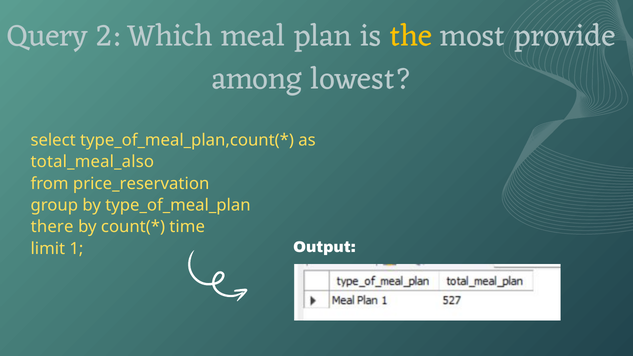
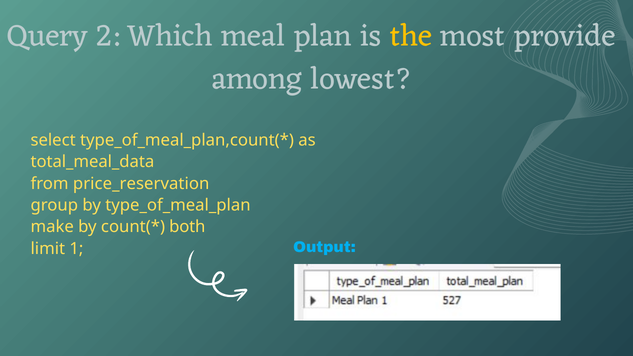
total_meal_also: total_meal_also -> total_meal_data (92, 162)
there: there -> make (52, 227)
time: time -> both (187, 227)
Output colour: white -> light blue (324, 247)
